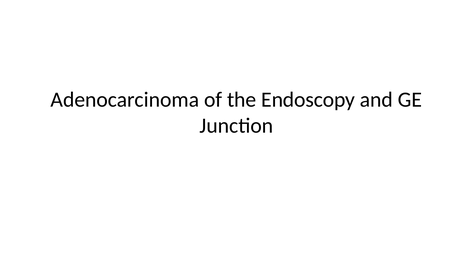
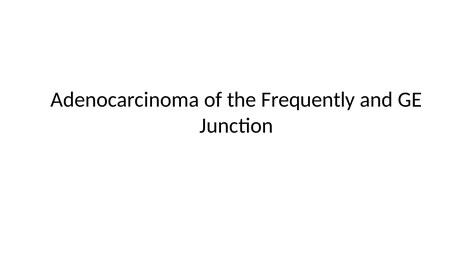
Endoscopy: Endoscopy -> Frequently (308, 100)
